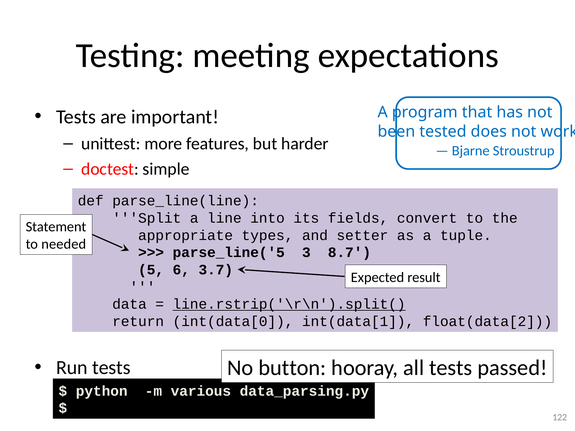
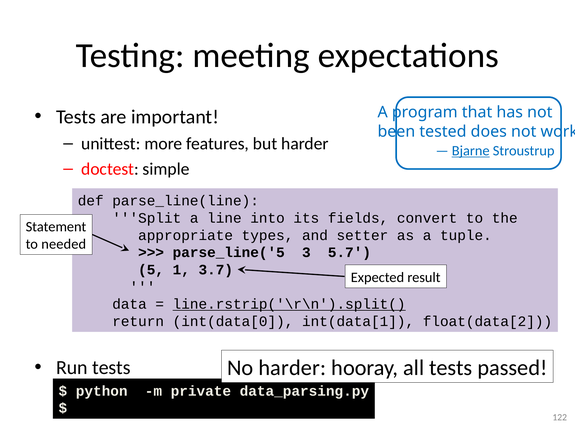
Bjarne underline: none -> present (471, 151)
8.7: 8.7 -> 5.7 (349, 253)
6: 6 -> 1 (181, 270)
No button: button -> harder (292, 368)
various: various -> private (201, 391)
